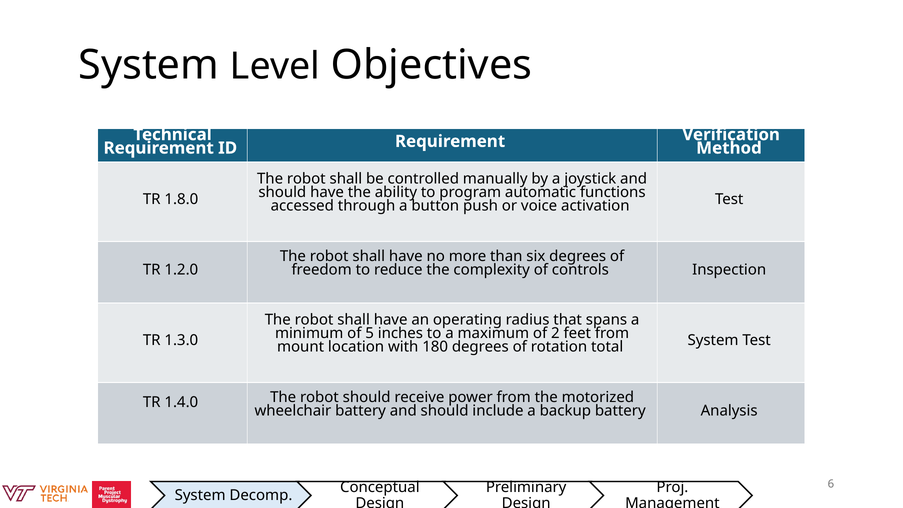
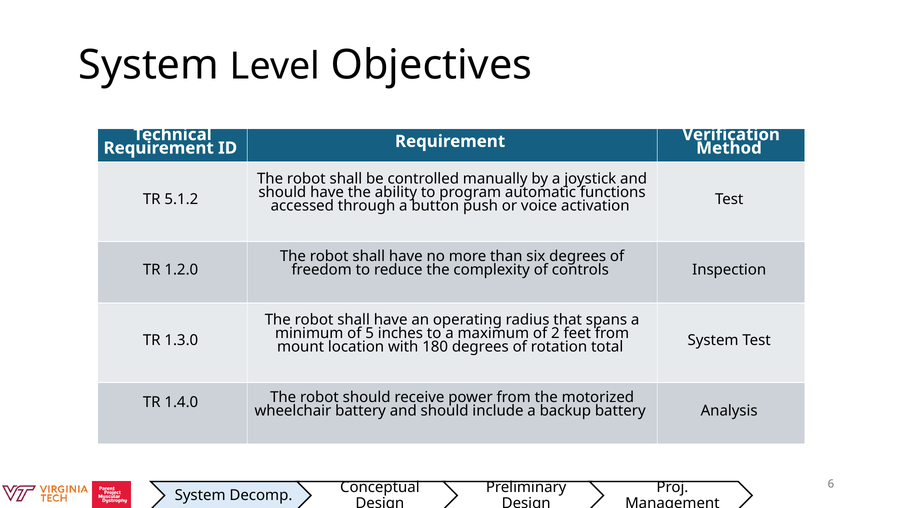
1.8.0: 1.8.0 -> 5.1.2 (181, 199)
